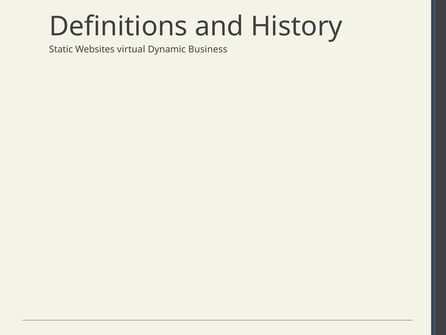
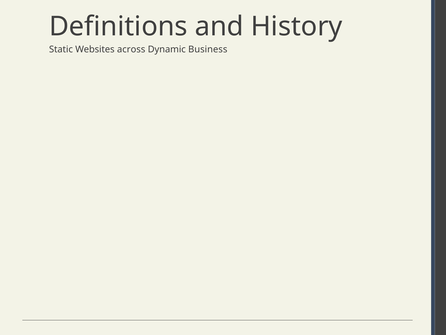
virtual: virtual -> across (131, 49)
